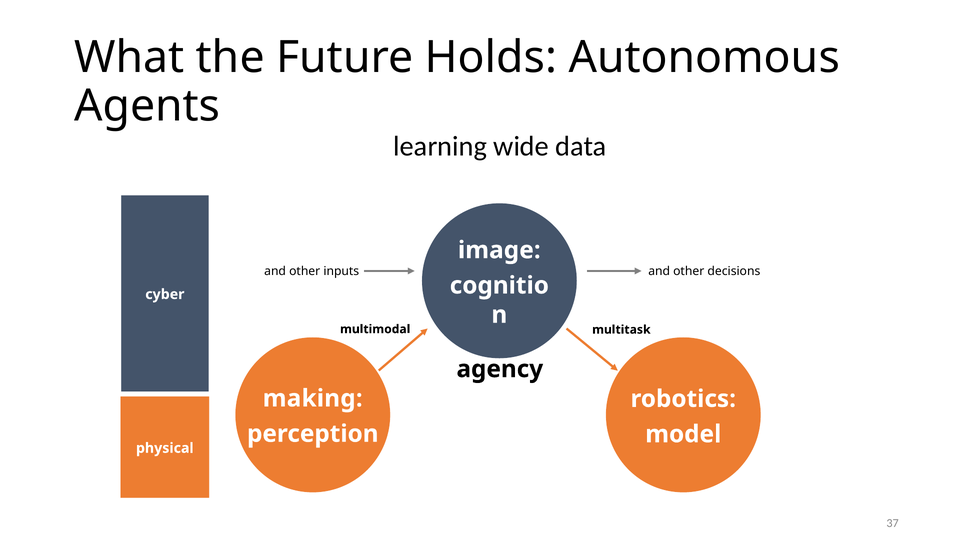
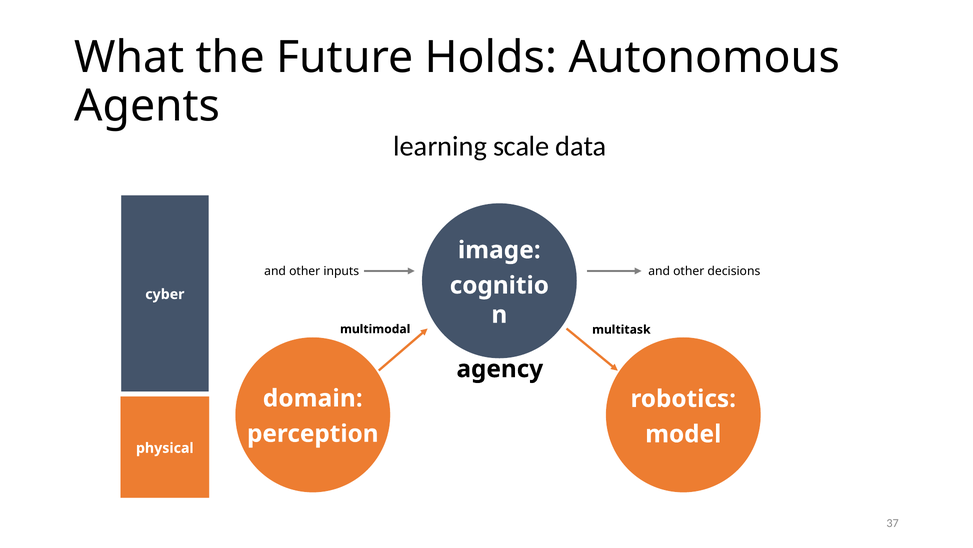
wide: wide -> scale (521, 146)
making: making -> domain (313, 398)
